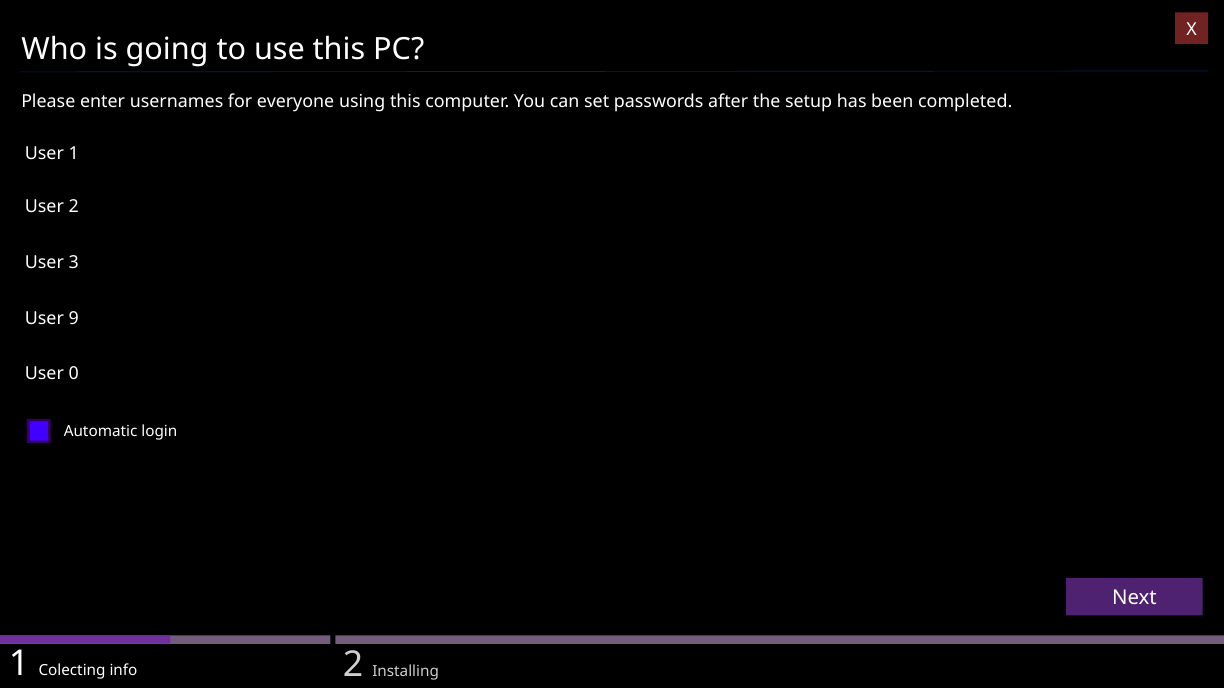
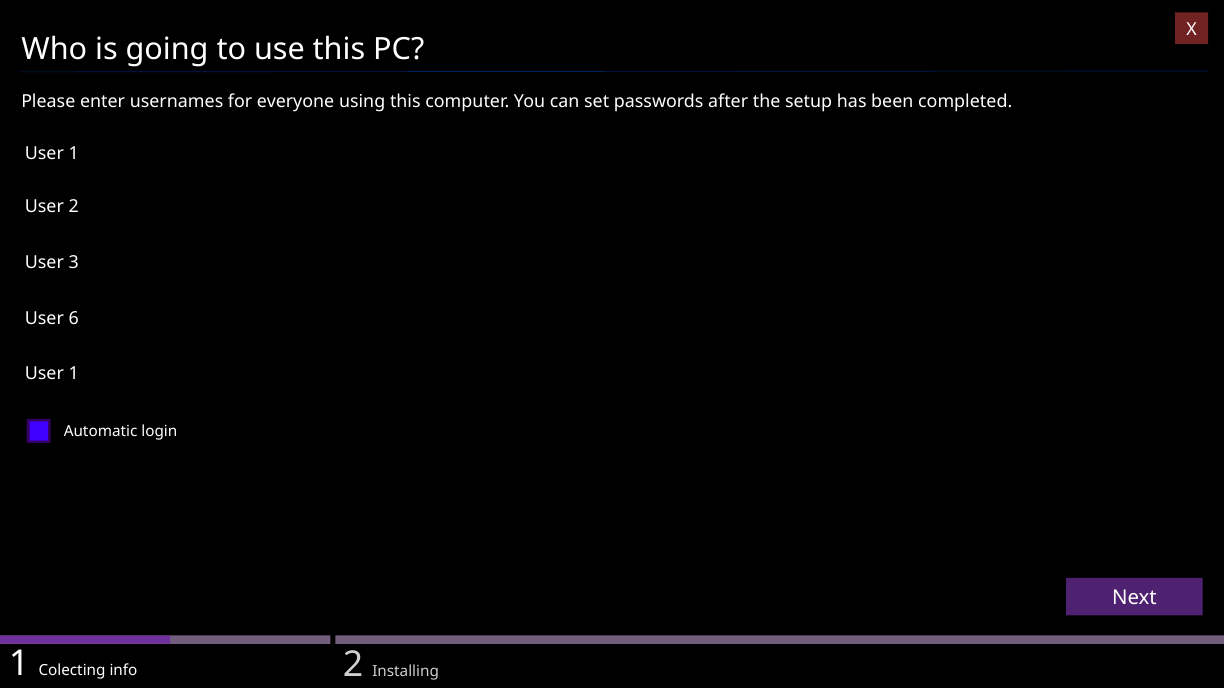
9: 9 -> 6 (74, 319)
0: 0 -> 1 (74, 374)
